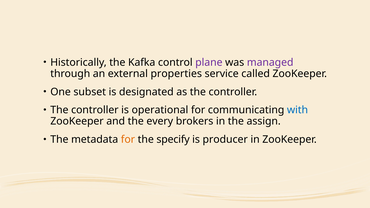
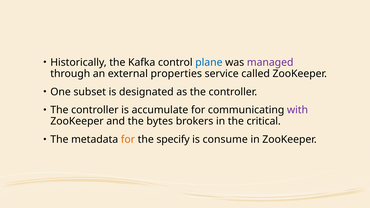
plane colour: purple -> blue (209, 62)
operational: operational -> accumulate (160, 110)
with colour: blue -> purple (298, 110)
every: every -> bytes (160, 121)
assign: assign -> critical (264, 121)
producer: producer -> consume (225, 140)
